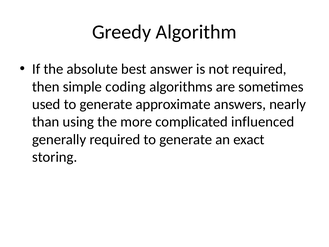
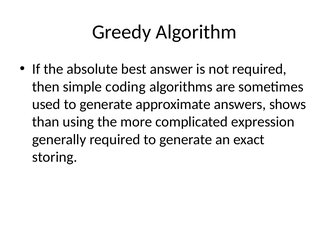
nearly: nearly -> shows (288, 104)
influenced: influenced -> expression (263, 122)
